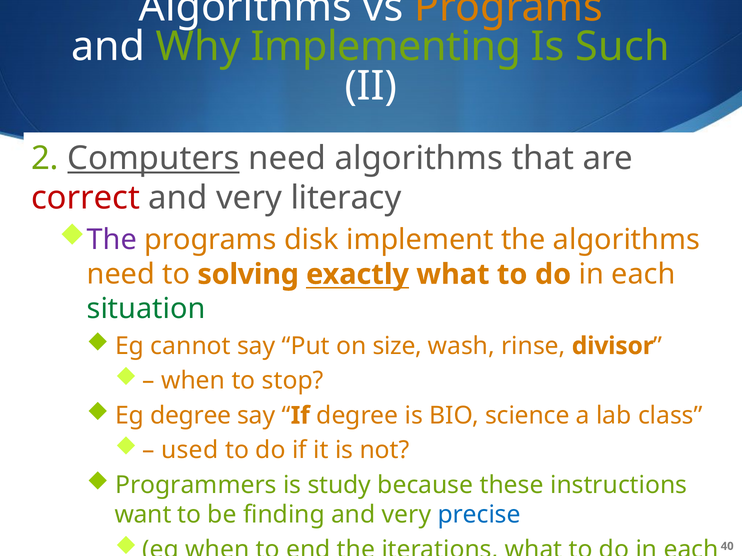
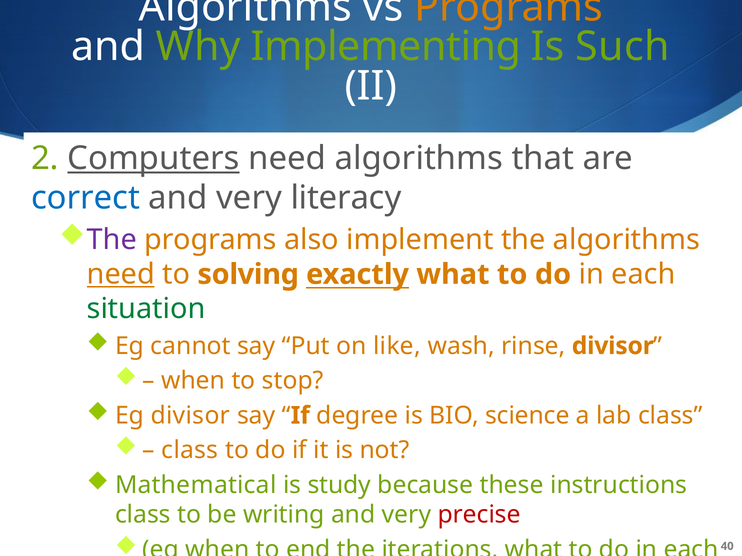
correct colour: red -> blue (86, 198)
disk: disk -> also (312, 240)
need underline: none -> present (121, 275)
size: size -> like (397, 346)
Eg degree: degree -> divisor (190, 416)
used: used -> class (190, 451)
Programmers: Programmers -> Mathematical (196, 486)
want: want -> class (143, 515)
finding: finding -> writing (284, 515)
precise colour: blue -> red (479, 515)
